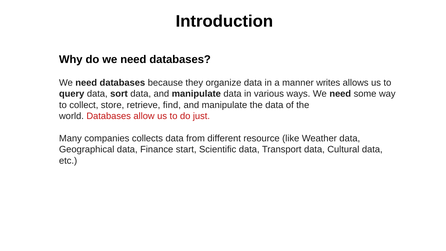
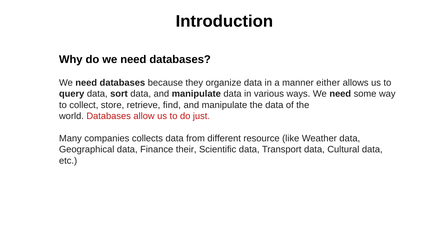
writes: writes -> either (328, 83)
start: start -> their (186, 150)
